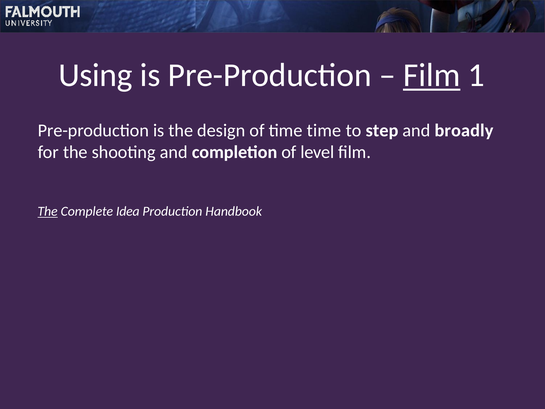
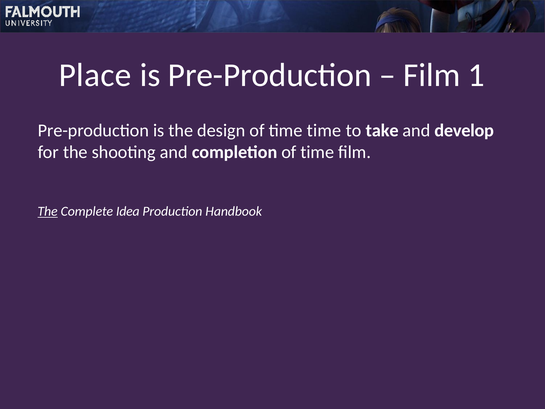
Using: Using -> Place (95, 75)
Film underline: present -> none (432, 75)
step: step -> take (382, 130)
broadly: broadly -> develop (464, 130)
completion of level: level -> time (317, 152)
